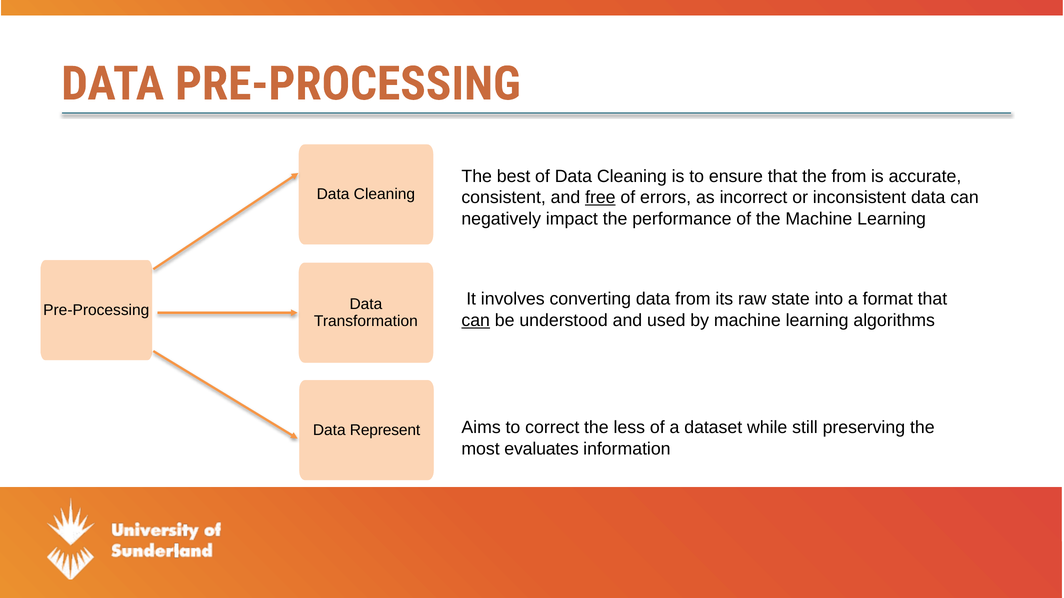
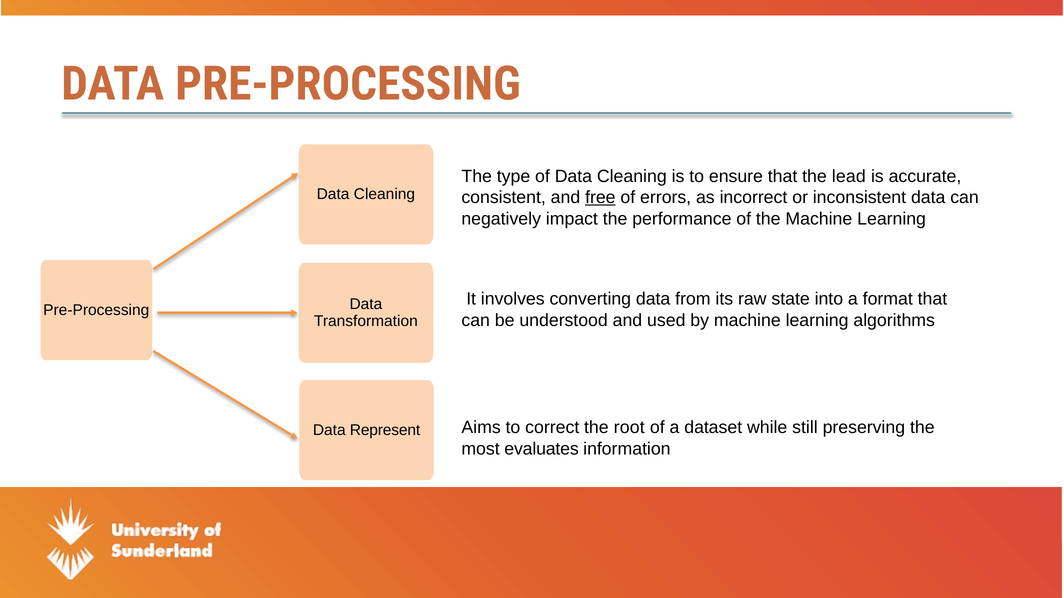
best: best -> type (514, 176)
the from: from -> lead (849, 176)
can underline: present -> none (476, 321)
less: less -> root (629, 428)
